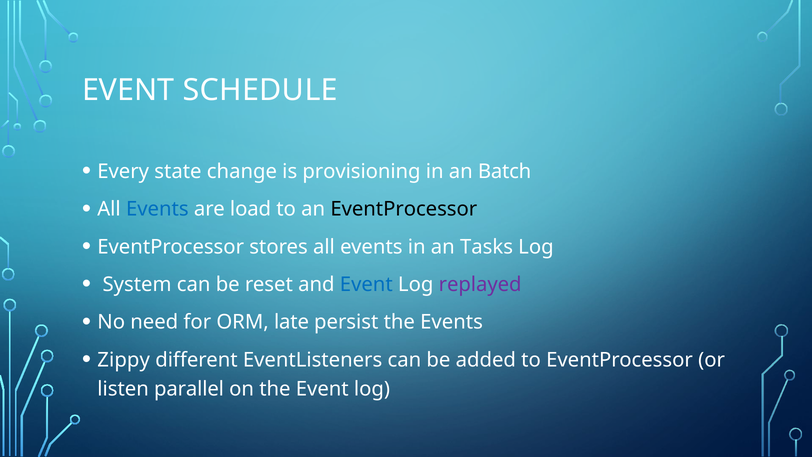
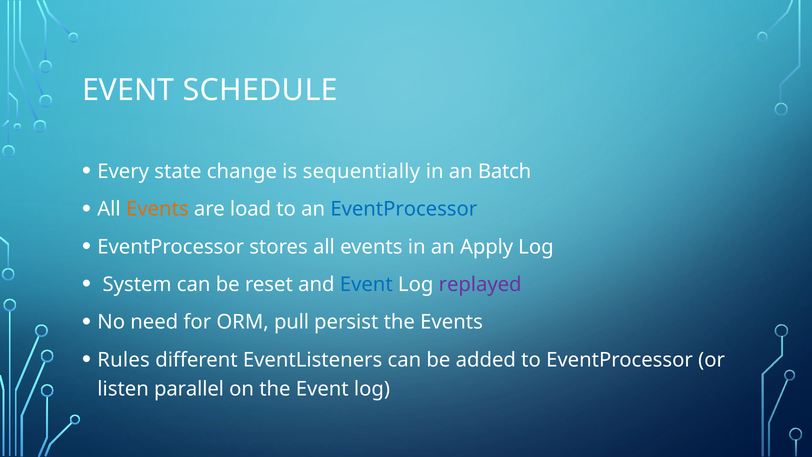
provisioning: provisioning -> sequentially (361, 171)
Events colour: blue -> orange (157, 209)
EventProcessor colour: black -> blue (404, 209)
Tasks: Tasks -> Apply (487, 247)
late: late -> pull (292, 322)
Zippy: Zippy -> Rules (124, 360)
